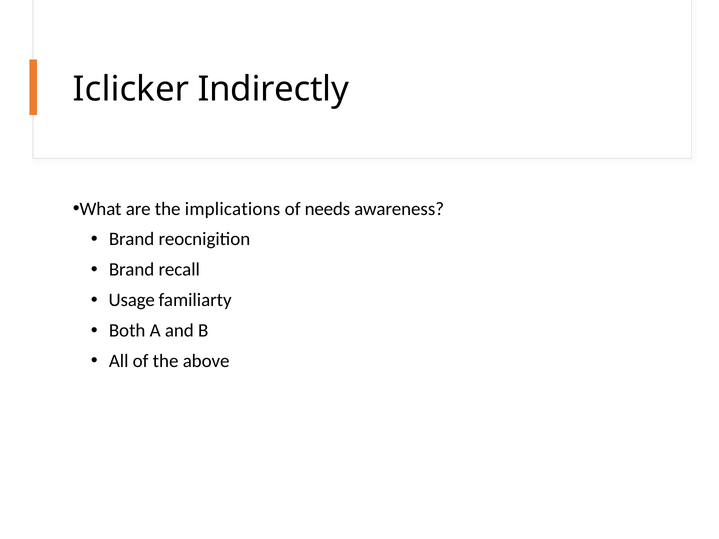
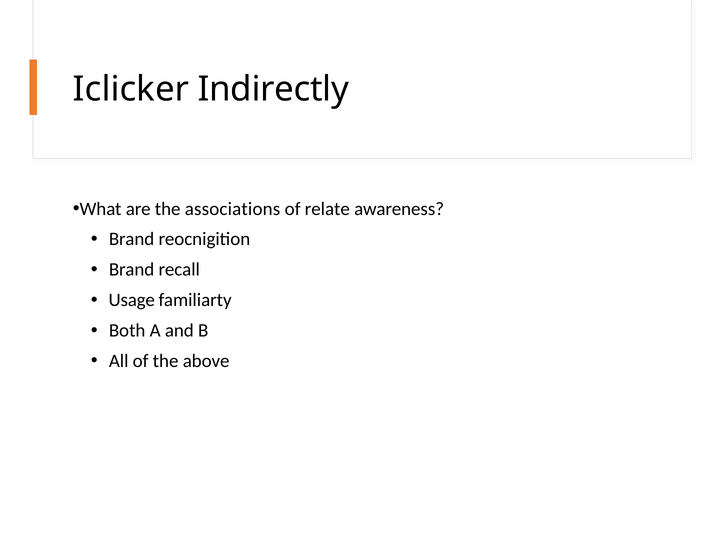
implications: implications -> associations (233, 209)
needs: needs -> relate (327, 209)
